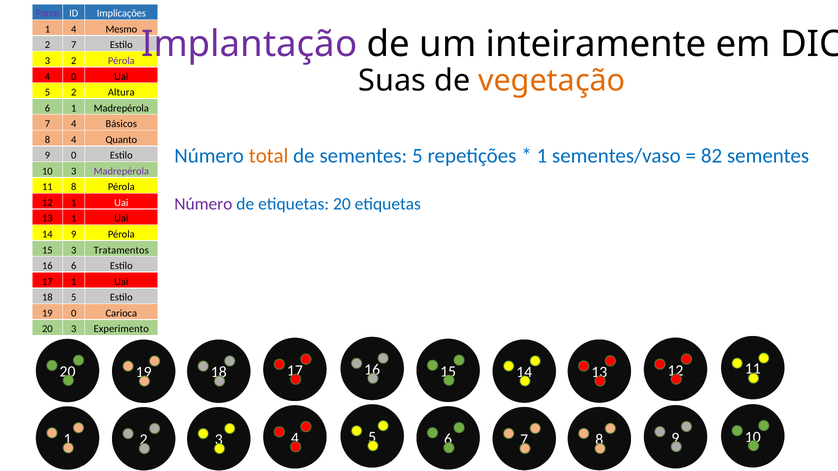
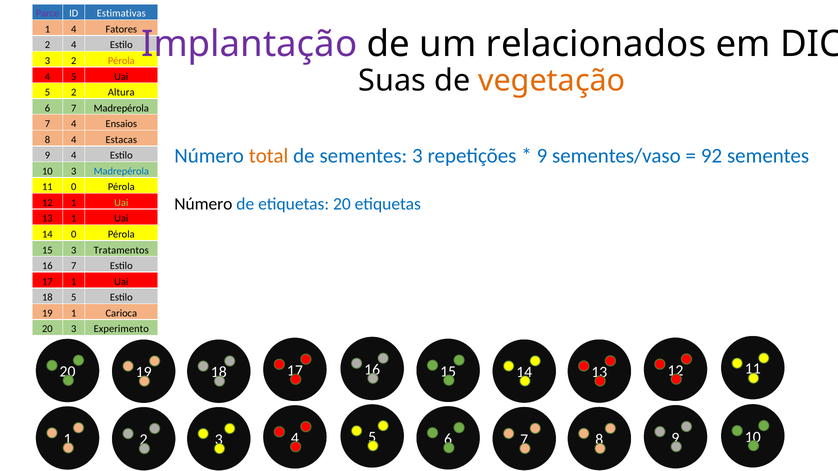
Implicações: Implicações -> Estimativas (121, 13)
Mesmo: Mesmo -> Fatores (121, 29)
inteiramente: inteiramente -> relacionados (596, 44)
2 7: 7 -> 4 (74, 45)
Pérola colour: purple -> orange (121, 61)
0: 0 -> 5 (74, 77)
1: 1 -> 7 (74, 108)
Básicos: Básicos -> Ensaios (121, 124)
Quanto: Quanto -> Estacas (121, 140)
sementes 5: 5 -> 3 (417, 156)
1: 1 -> 9 (542, 156)
82: 82 -> 92 (712, 156)
9 0: 0 -> 4 (74, 156)
Madrepérola colour: purple -> blue (121, 171)
11 8: 8 -> 0 (74, 187)
Número colour: purple -> black (203, 204)
Uai colour: white -> light green (121, 203)
14 9: 9 -> 0 (74, 234)
16 6: 6 -> 7 (74, 266)
19 0: 0 -> 1 (74, 313)
